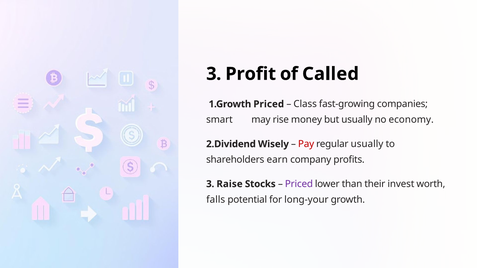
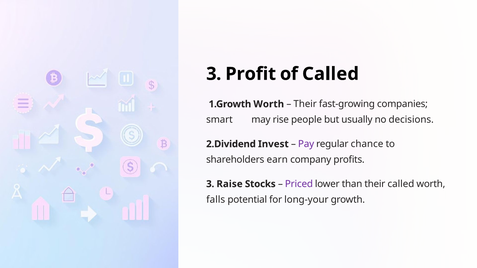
1.Growth Priced: Priced -> Worth (269, 104)
Class: Class -> Their (305, 104)
money: money -> people (307, 120)
economy: economy -> decisions (411, 120)
Wisely: Wisely -> Invest (273, 144)
Pay colour: red -> purple (306, 144)
regular usually: usually -> chance (367, 144)
their invest: invest -> called (401, 184)
